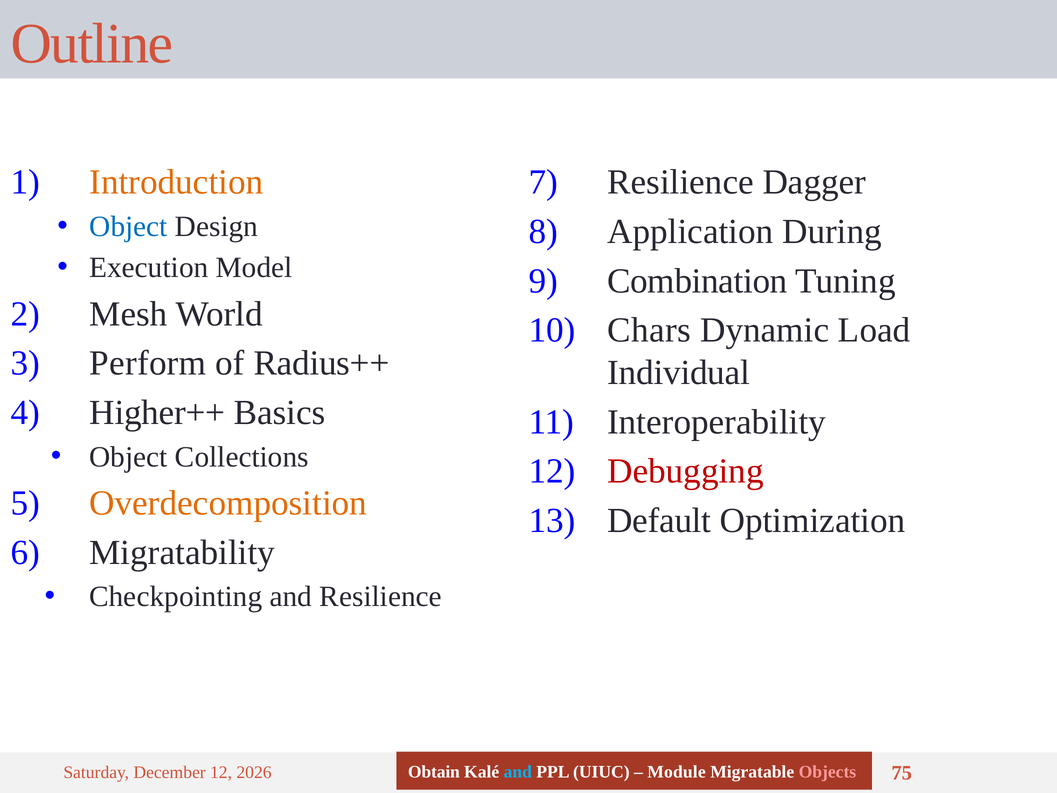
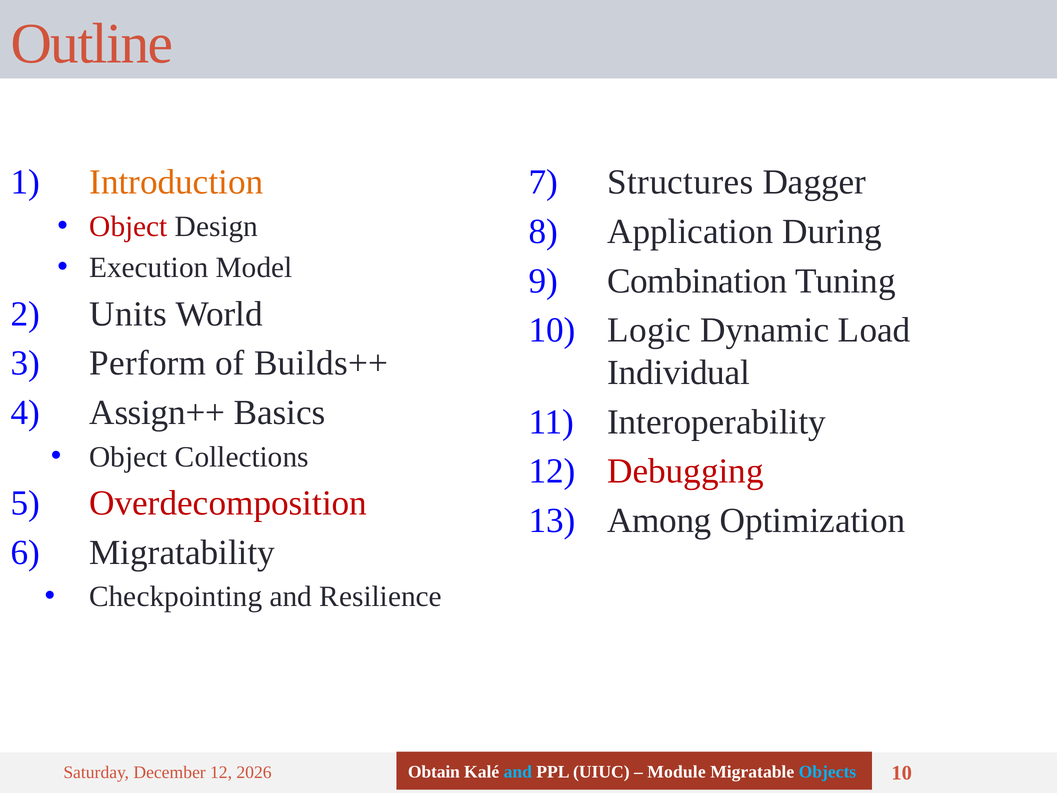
Resilience: Resilience -> Structures (680, 182)
Object colour: blue -> red (128, 227)
Mesh: Mesh -> Units (128, 314)
Chars: Chars -> Logic (649, 330)
Radius++: Radius++ -> Builds++ (321, 363)
Higher++: Higher++ -> Assign++ (157, 412)
Overdecomposition colour: orange -> red (228, 503)
Default: Default -> Among (659, 520)
Objects colour: pink -> light blue (827, 772)
75: 75 -> 10 (902, 773)
